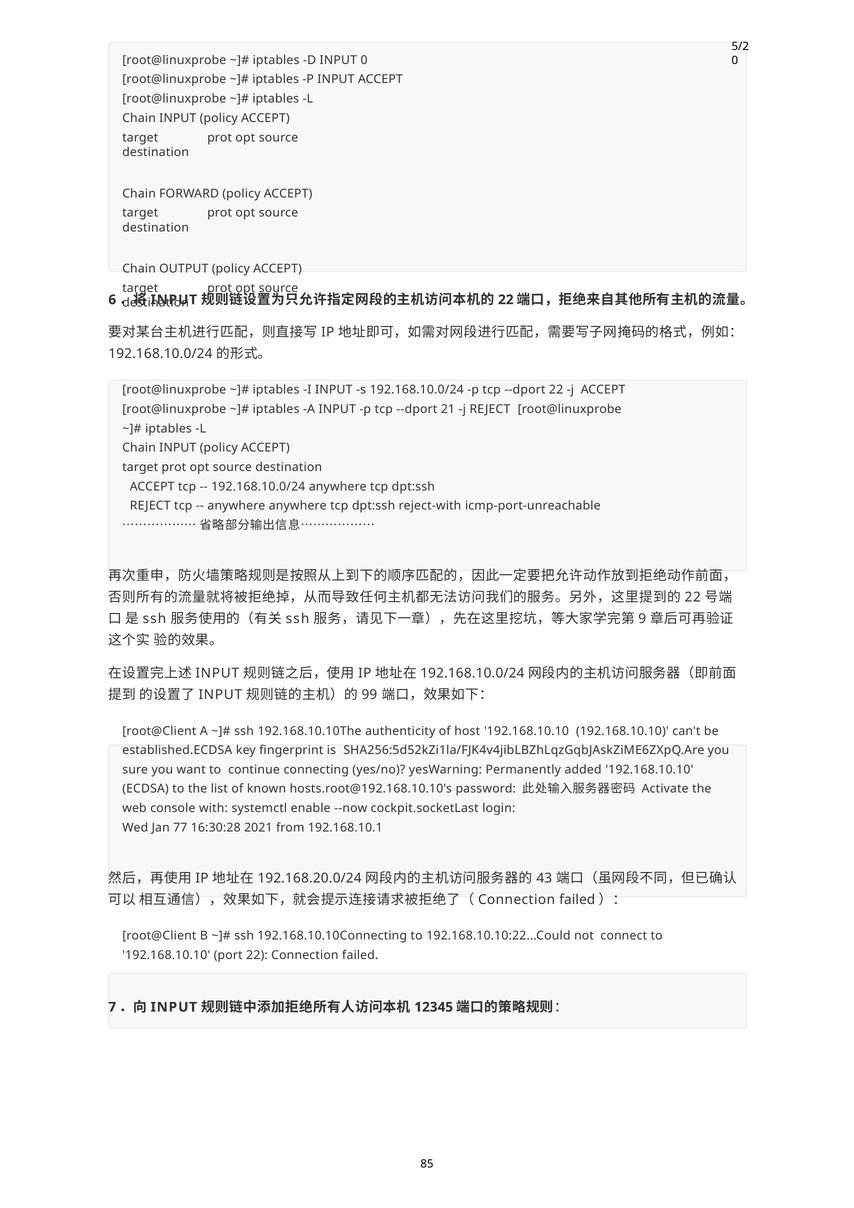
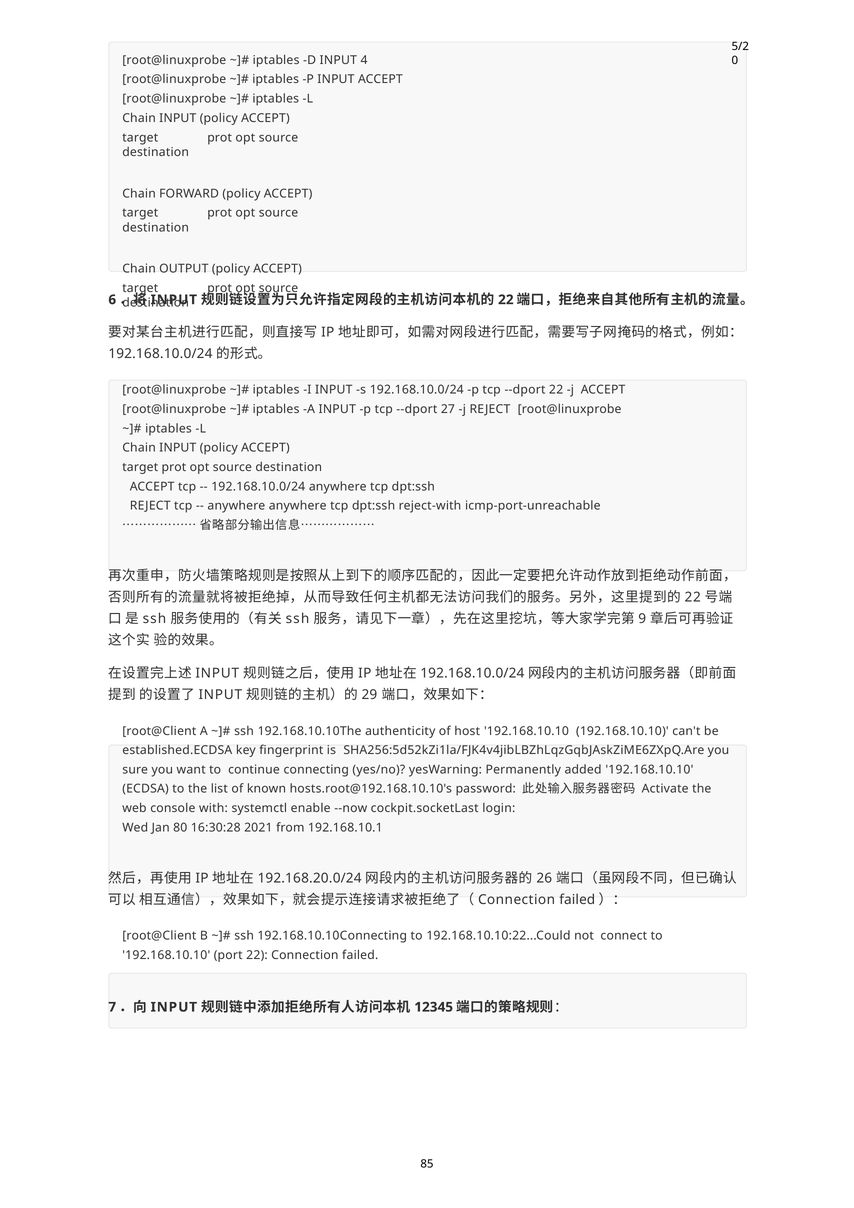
INPUT 0: 0 -> 4 (364, 60)
21: 21 -> 27 (448, 409)
99: 99 -> 29 (369, 695)
77: 77 -> 80 (180, 828)
43: 43 -> 26 (544, 879)
